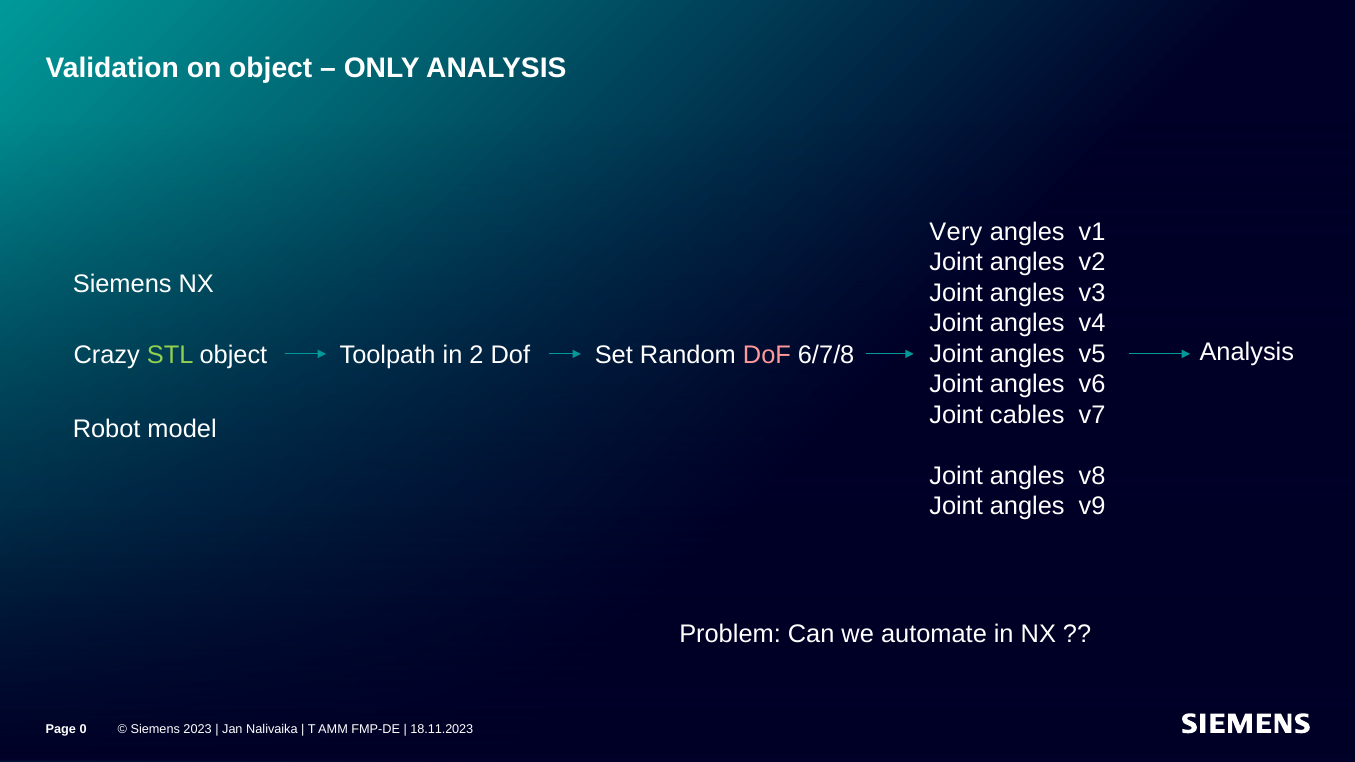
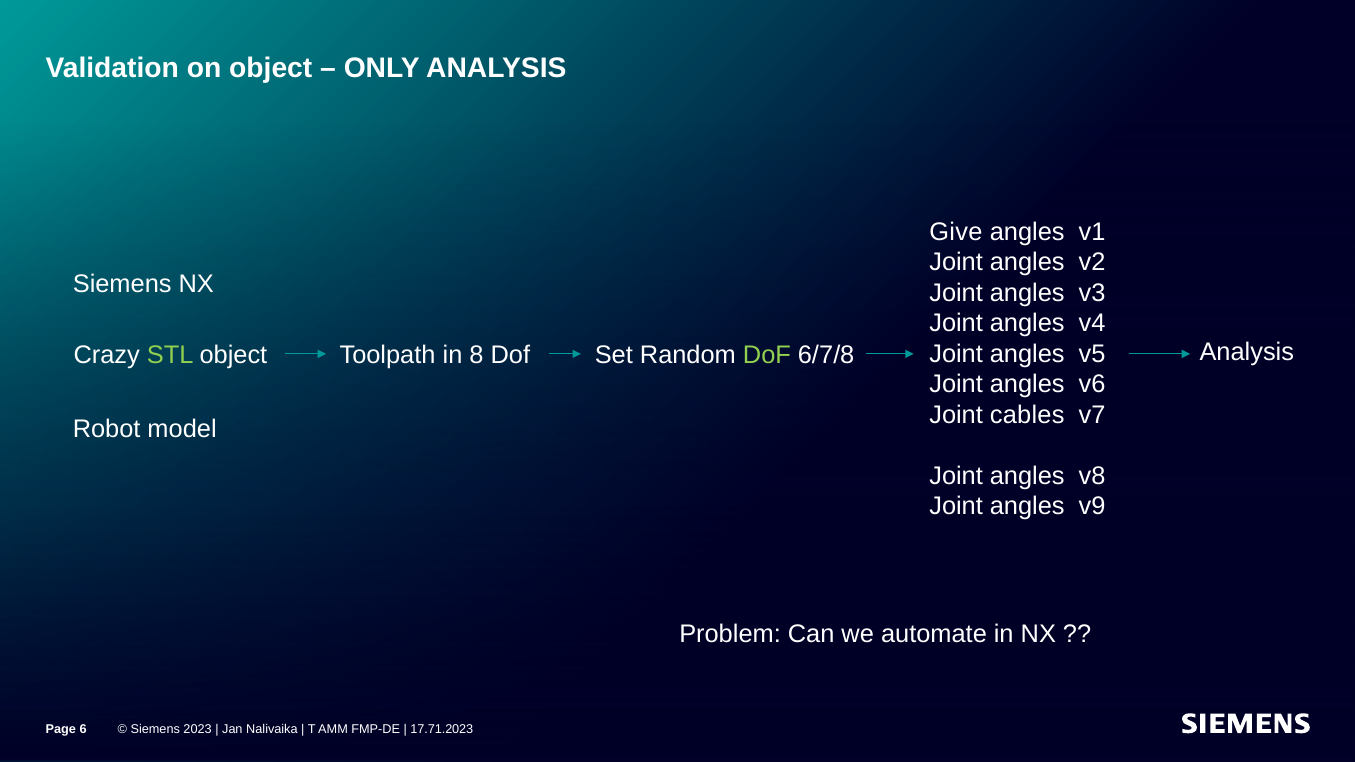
Very: Very -> Give (956, 232)
2: 2 -> 8 (476, 355)
DoF colour: pink -> light green (767, 355)
0: 0 -> 6 (83, 729)
18.11.2023: 18.11.2023 -> 17.71.2023 (442, 729)
